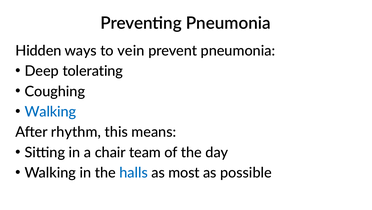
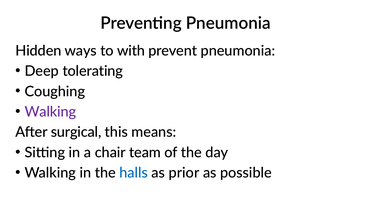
vein: vein -> with (131, 51)
Walking colour: blue -> purple (50, 111)
rhythm: rhythm -> surgical (76, 132)
most: most -> prior (184, 172)
